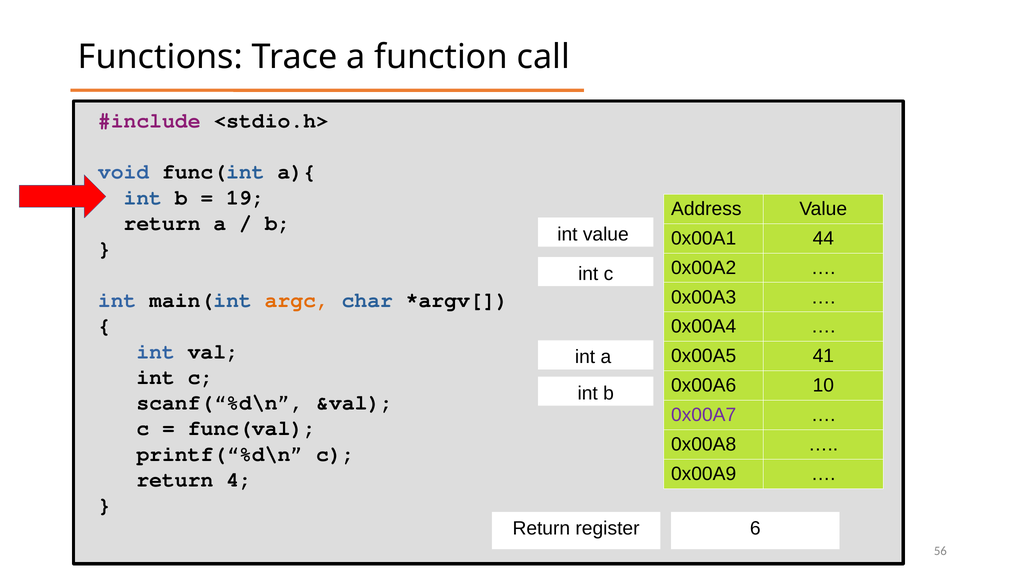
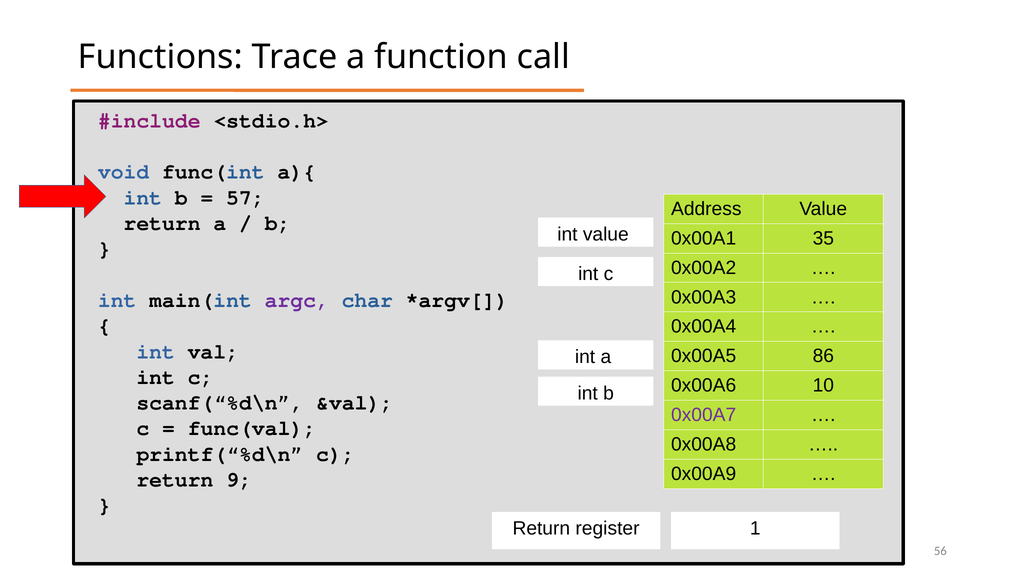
19: 19 -> 57 (245, 197)
44: 44 -> 35 (823, 238)
argc colour: orange -> purple (297, 300)
41: 41 -> 86 (823, 356)
4: 4 -> 9 (239, 479)
6: 6 -> 1 (755, 528)
